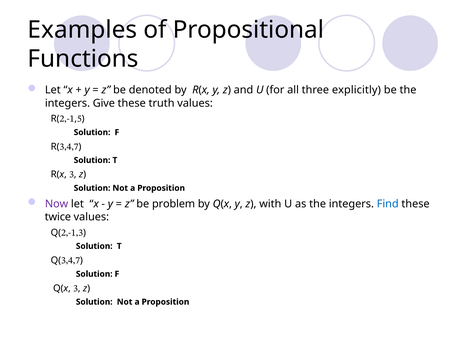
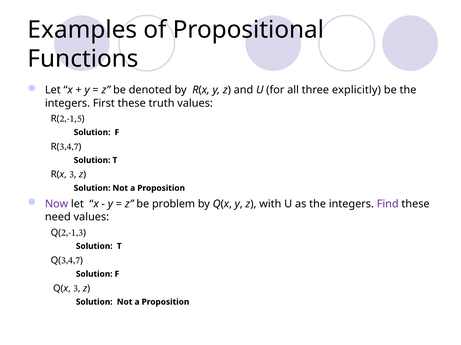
Give: Give -> First (104, 103)
Find colour: blue -> purple (388, 204)
twice: twice -> need (58, 217)
